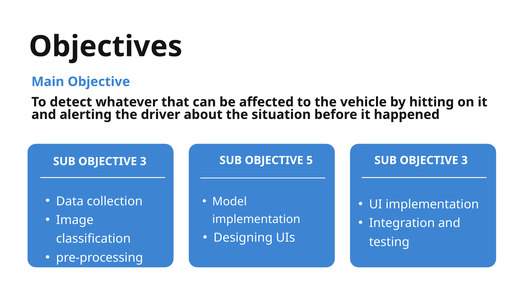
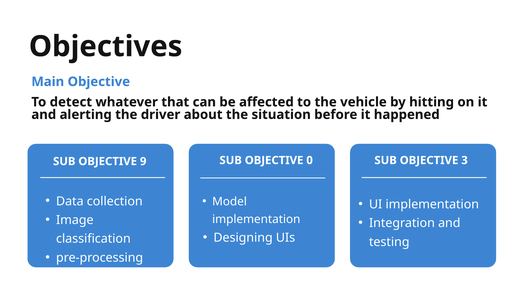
3: 3 -> 9 (143, 161)
5: 5 -> 0 (310, 160)
